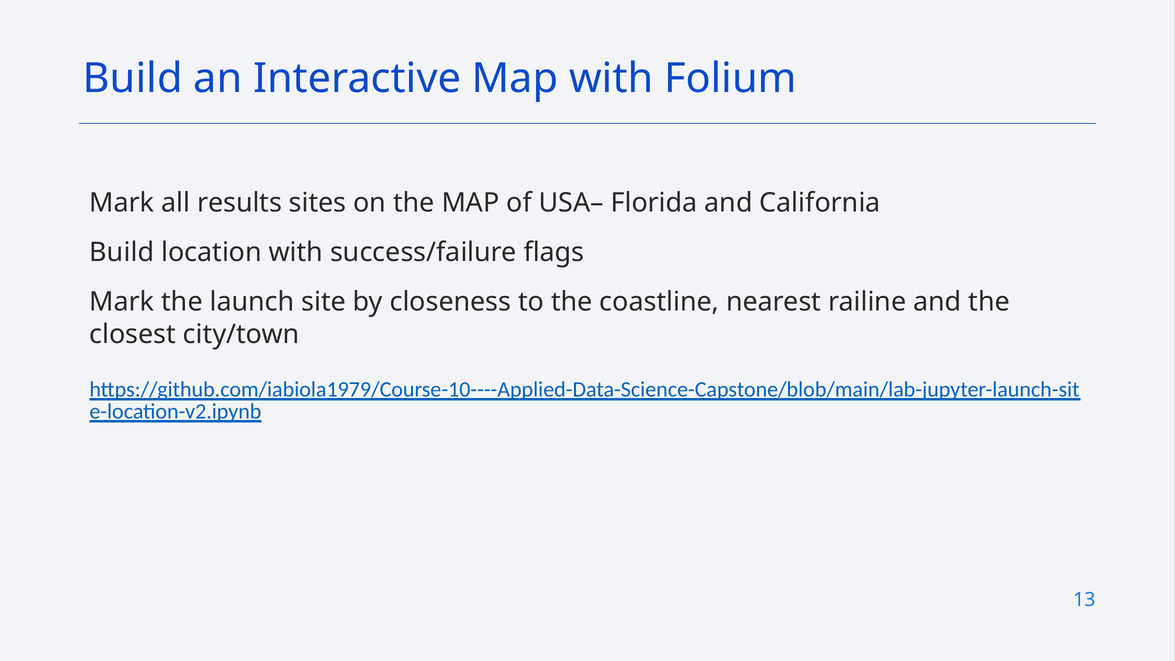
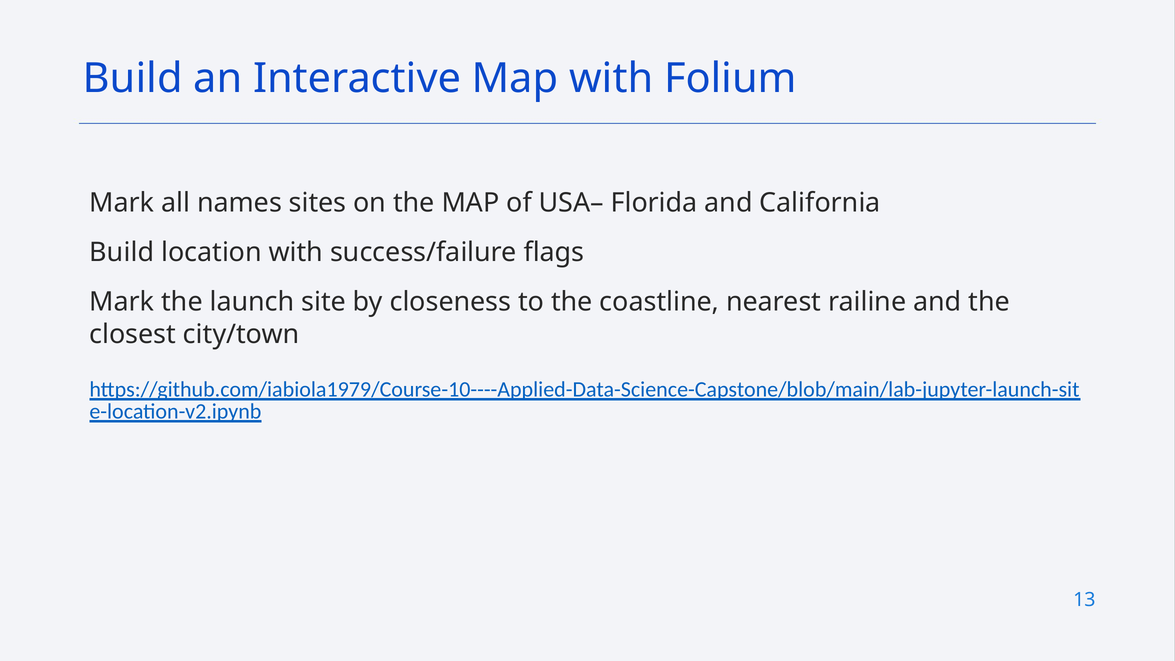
results: results -> names (240, 203)
